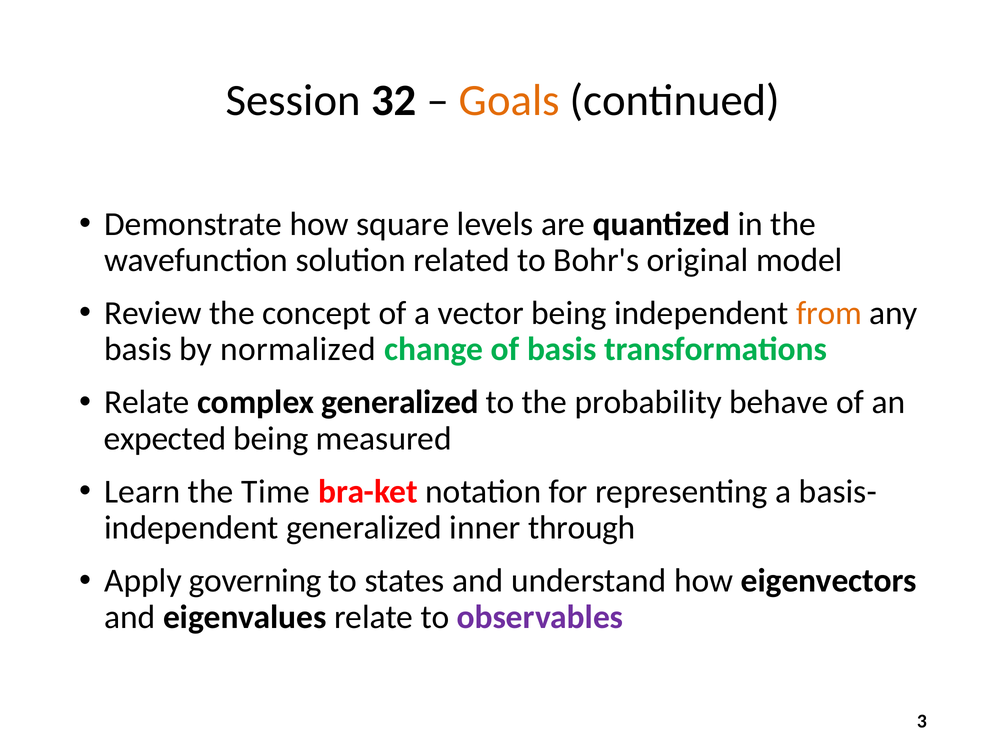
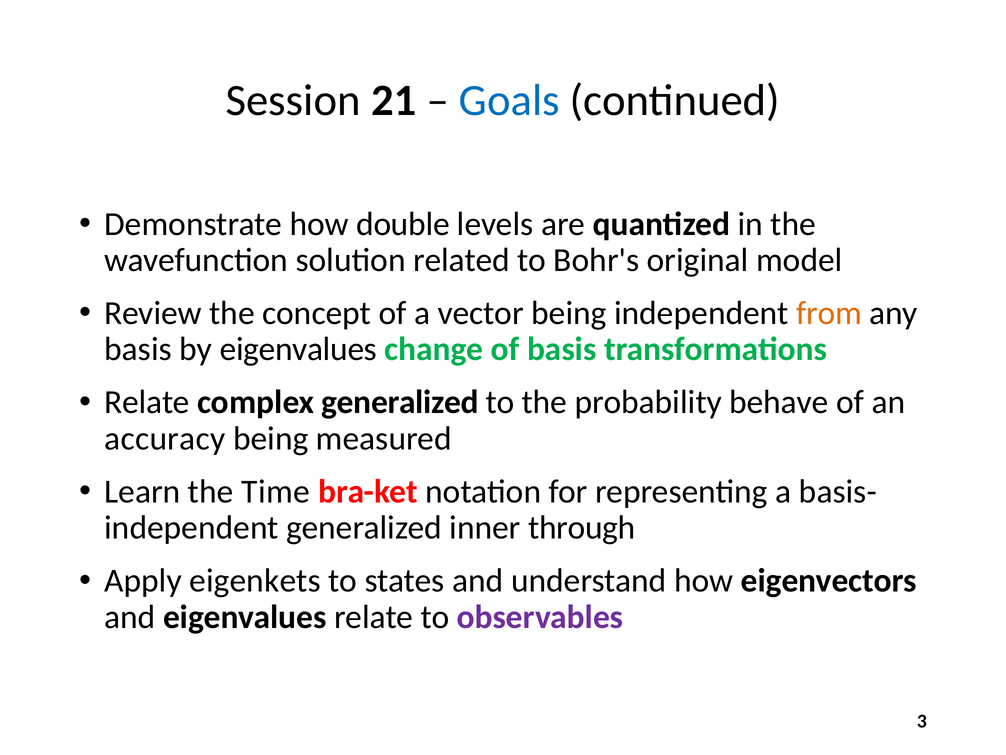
32: 32 -> 21 (394, 101)
Goals colour: orange -> blue (509, 101)
square: square -> double (403, 224)
by normalized: normalized -> eigenvalues (298, 349)
expected: expected -> accuracy (165, 438)
governing: governing -> eigenkets (255, 580)
